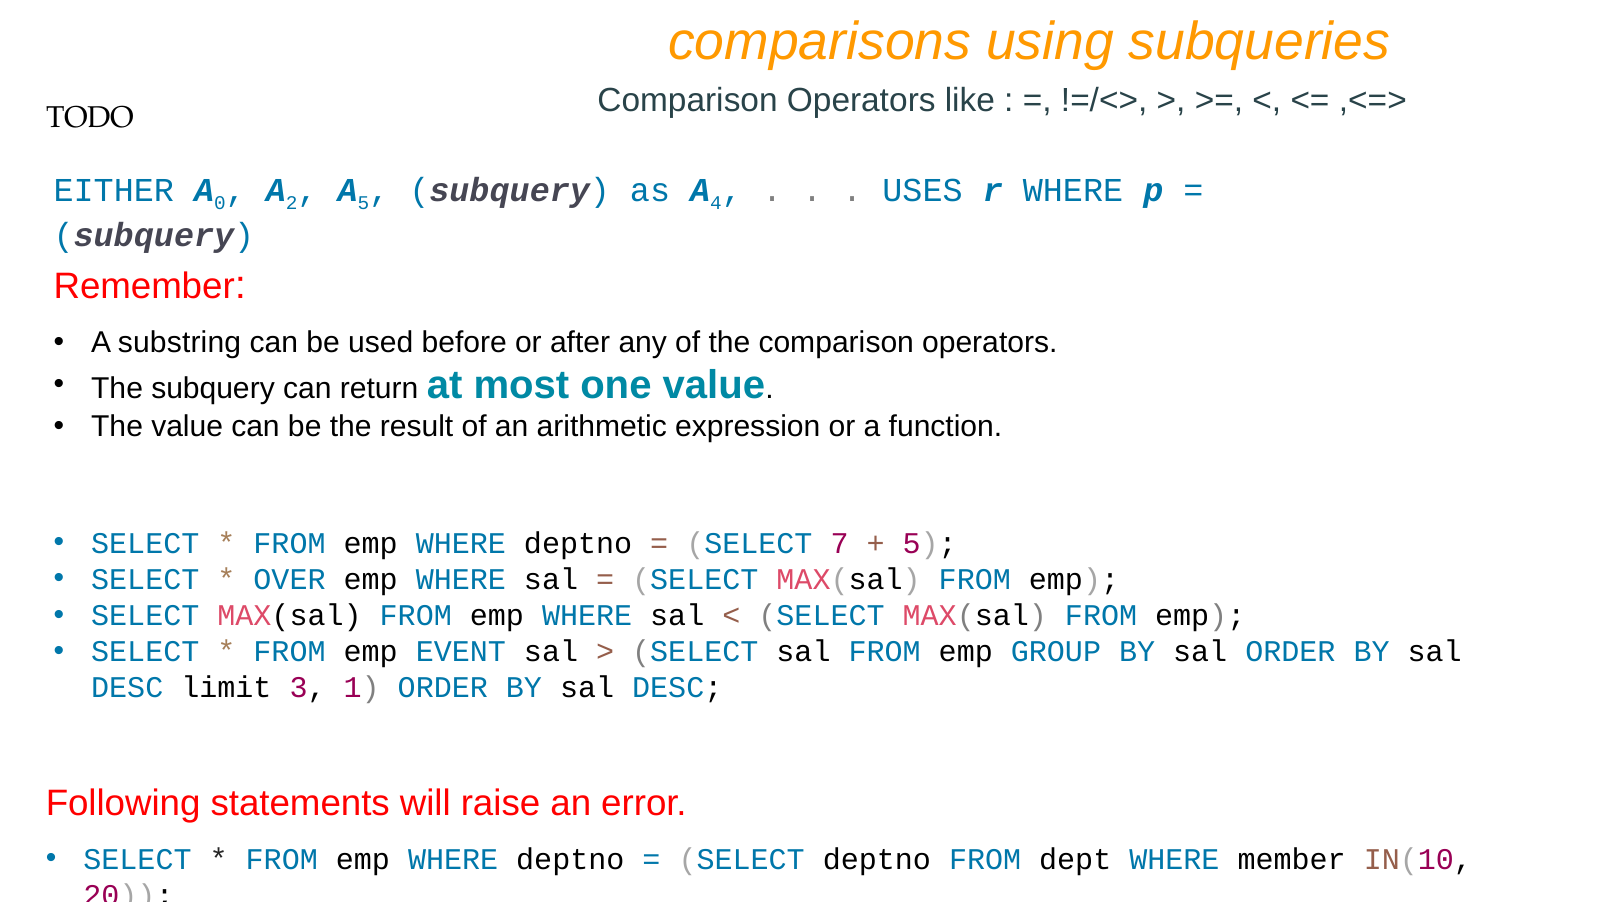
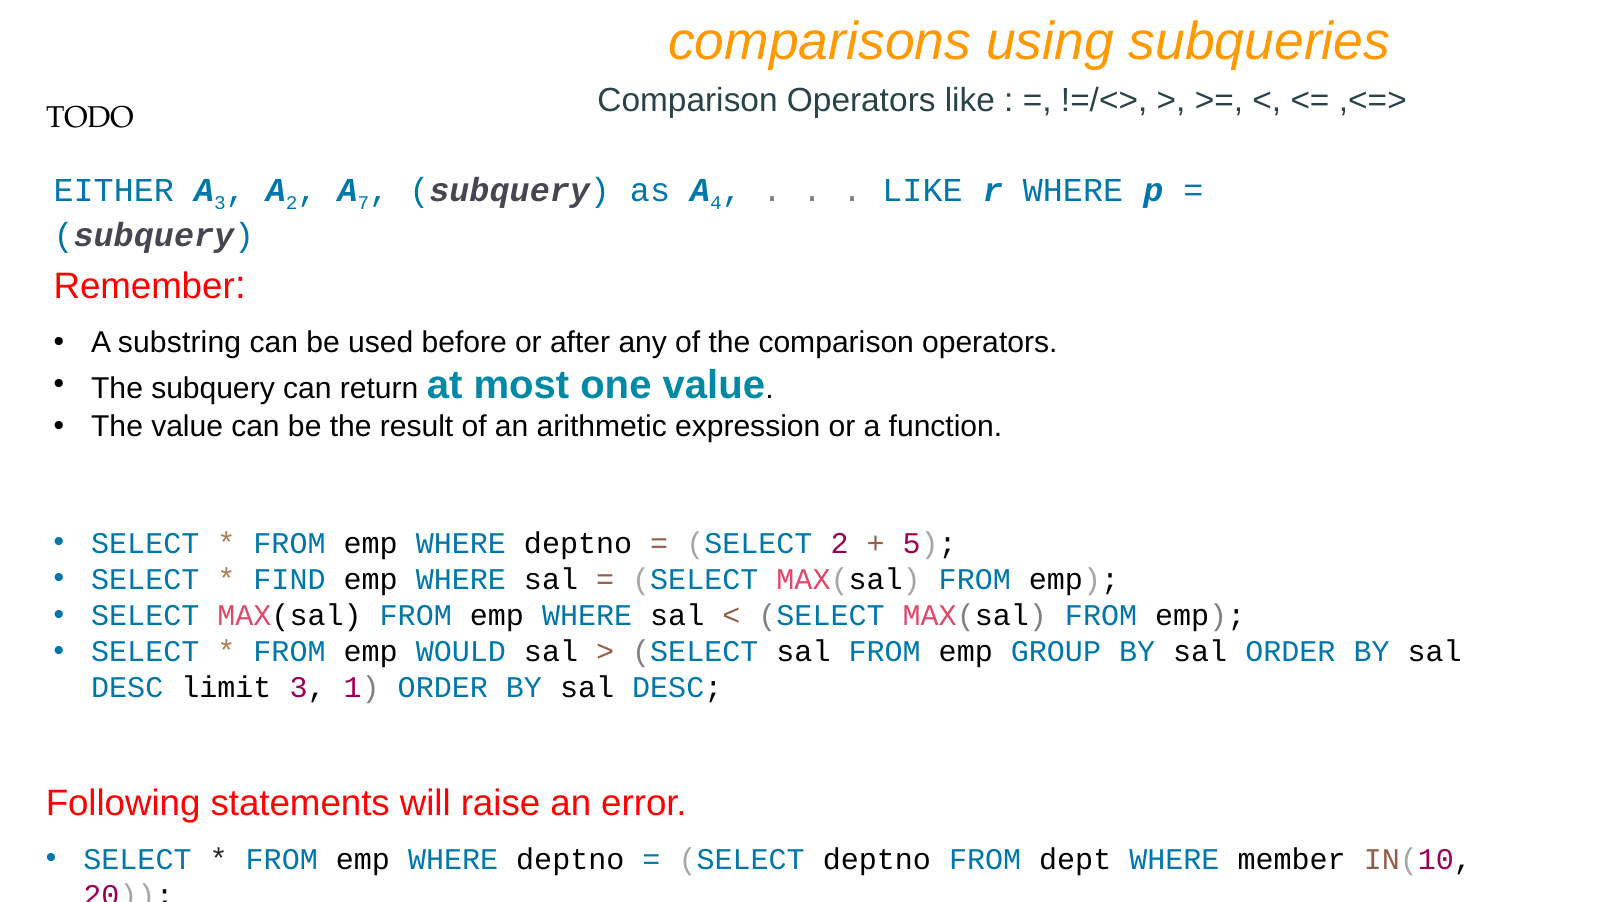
A 0: 0 -> 3 (220, 203)
A 5: 5 -> 7 (363, 203)
USES: USES -> LIKE (923, 190)
SELECT 7: 7 -> 2 (840, 543)
OVER: OVER -> FIND (290, 579)
EVENT: EVENT -> WOULD (461, 652)
